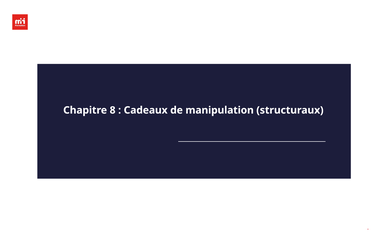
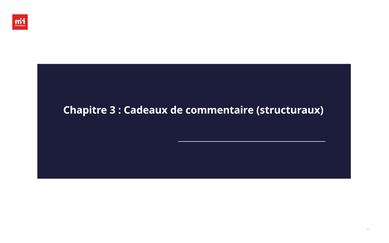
8: 8 -> 3 (113, 110)
manipulation: manipulation -> commentaire (220, 110)
